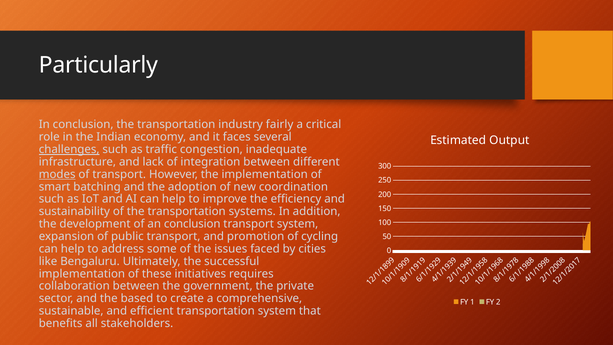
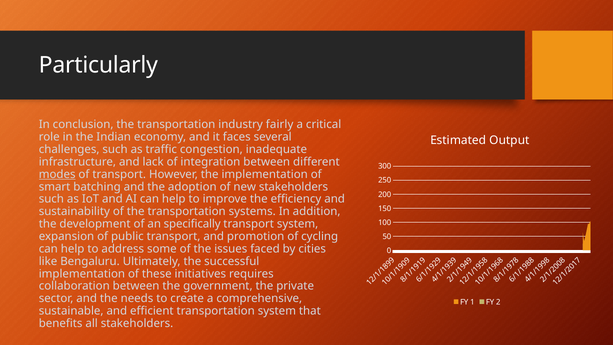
challenges underline: present -> none (69, 149)
new coordination: coordination -> stakeholders (293, 187)
an conclusion: conclusion -> specifically (192, 224)
based: based -> needs (137, 298)
